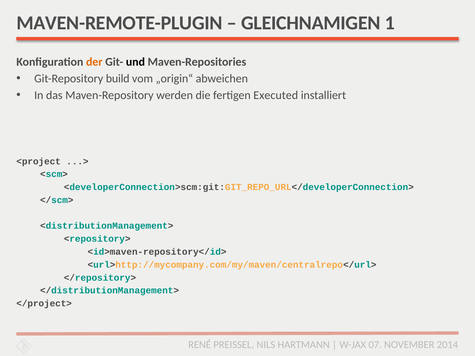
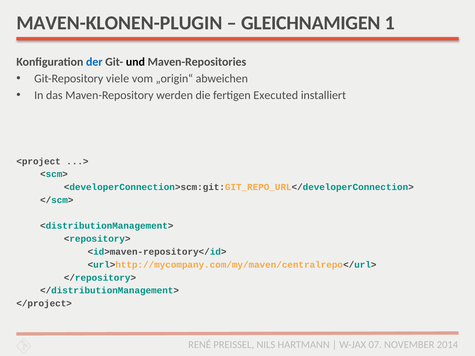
MAVEN-REMOTE-PLUGIN: MAVEN-REMOTE-PLUGIN -> MAVEN-KLONEN-PLUGIN (119, 23)
der colour: orange -> blue (94, 62)
build: build -> viele (118, 79)
